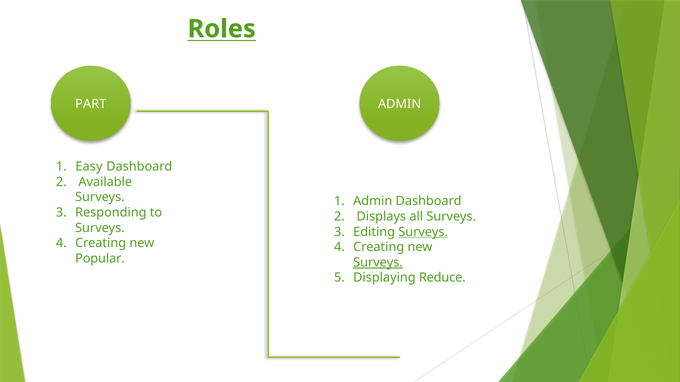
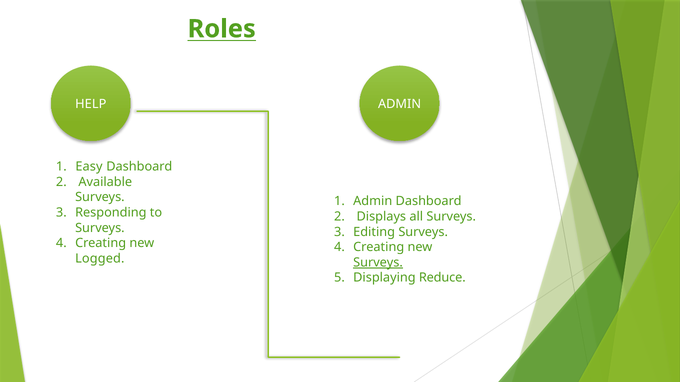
PART: PART -> HELP (91, 104)
Surveys underline: present -> none (423, 232)
Popular: Popular -> Logged (100, 259)
